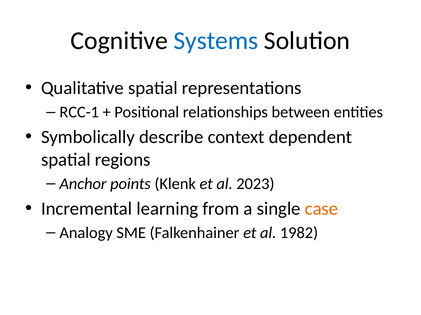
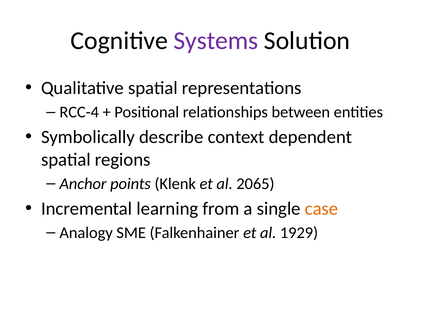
Systems colour: blue -> purple (216, 41)
RCC-1: RCC-1 -> RCC-4 (79, 112)
2023: 2023 -> 2065 (255, 184)
1982: 1982 -> 1929 (299, 233)
